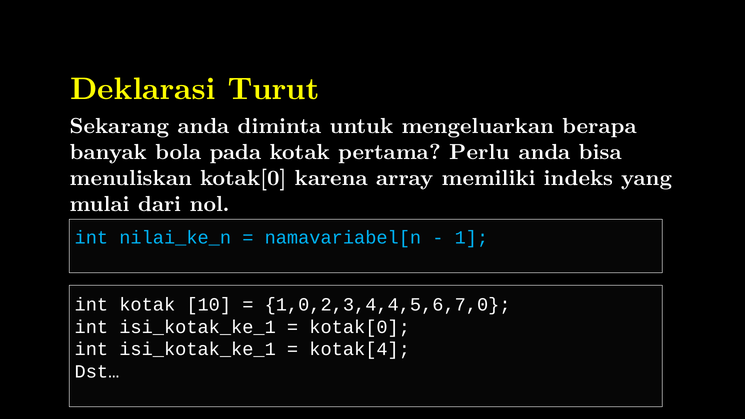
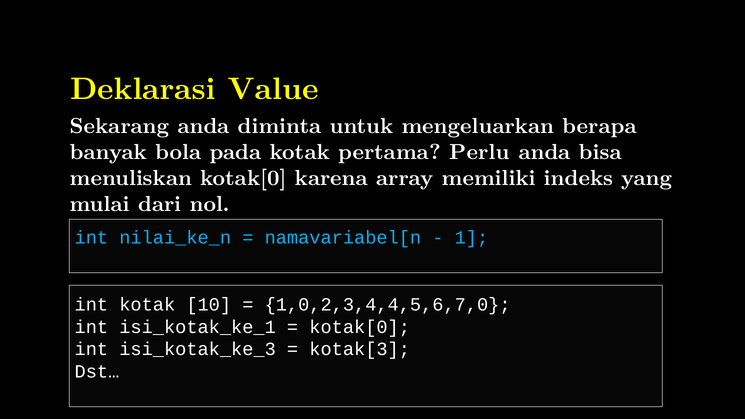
Turut: Turut -> Value (273, 89)
isi_kotak_ke_1: isi_kotak_ke_1 -> isi_kotak_ke_3 (198, 349)
kotak[4: kotak[4 -> kotak[3 (360, 349)
